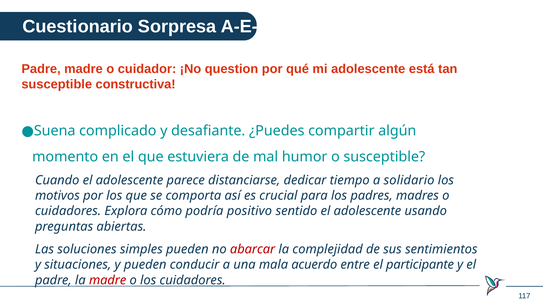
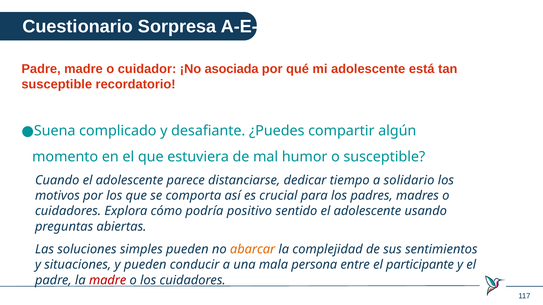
question: question -> asociada (232, 69)
constructiva: constructiva -> recordatorio (136, 84)
abarcar colour: red -> orange (253, 250)
acuerdo: acuerdo -> persona (314, 265)
